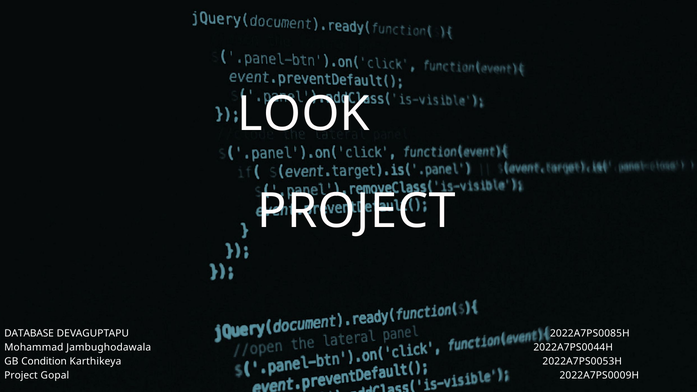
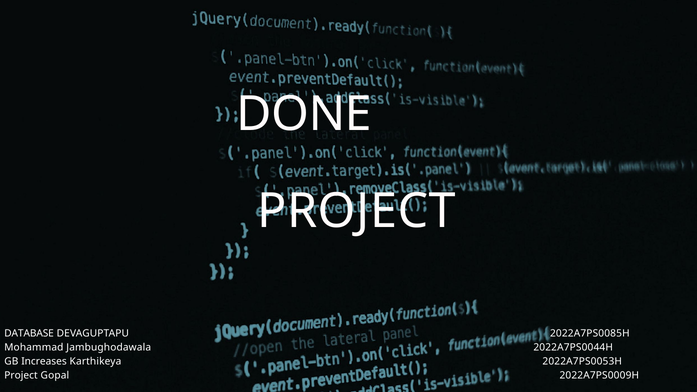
LOOK: LOOK -> DONE (304, 114)
Condition: Condition -> Increases (44, 361)
